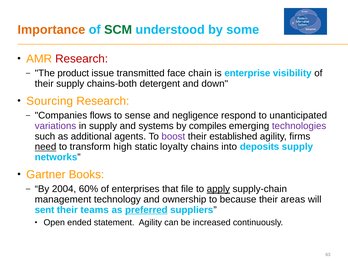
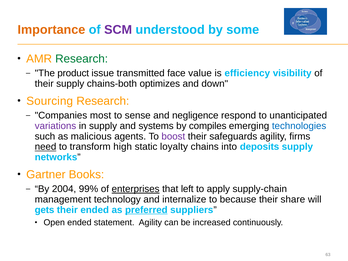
SCM colour: green -> purple (118, 30)
Research colour: red -> green (82, 59)
chain: chain -> value (200, 73)
enterprise: enterprise -> efficiency (247, 73)
detergent: detergent -> optimizes (160, 84)
flows: flows -> most (101, 115)
technologies colour: purple -> blue (299, 126)
additional: additional -> malicious (91, 136)
established: established -> safeguards (233, 136)
60%: 60% -> 99% (89, 189)
enterprises underline: none -> present (136, 189)
file: file -> left (187, 189)
apply underline: present -> none (218, 189)
ownership: ownership -> internalize (184, 199)
areas: areas -> share (293, 199)
sent: sent -> gets (45, 210)
their teams: teams -> ended (95, 210)
